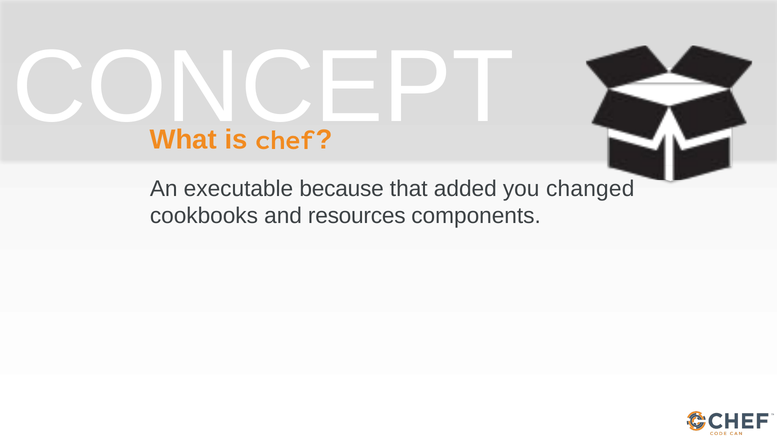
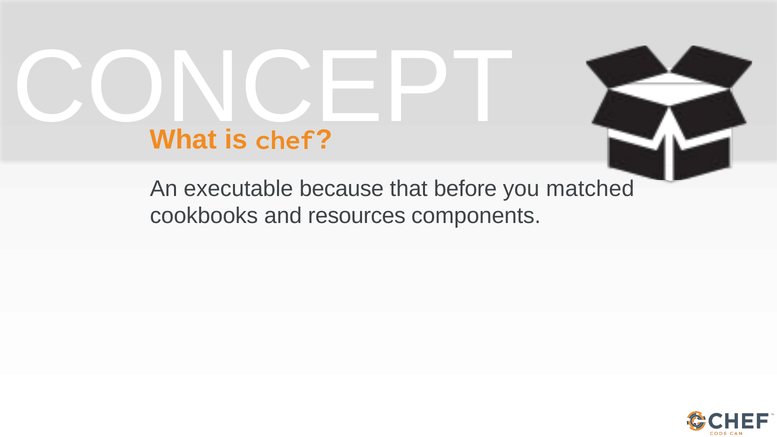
added: added -> before (465, 189)
changed: changed -> matched (590, 189)
